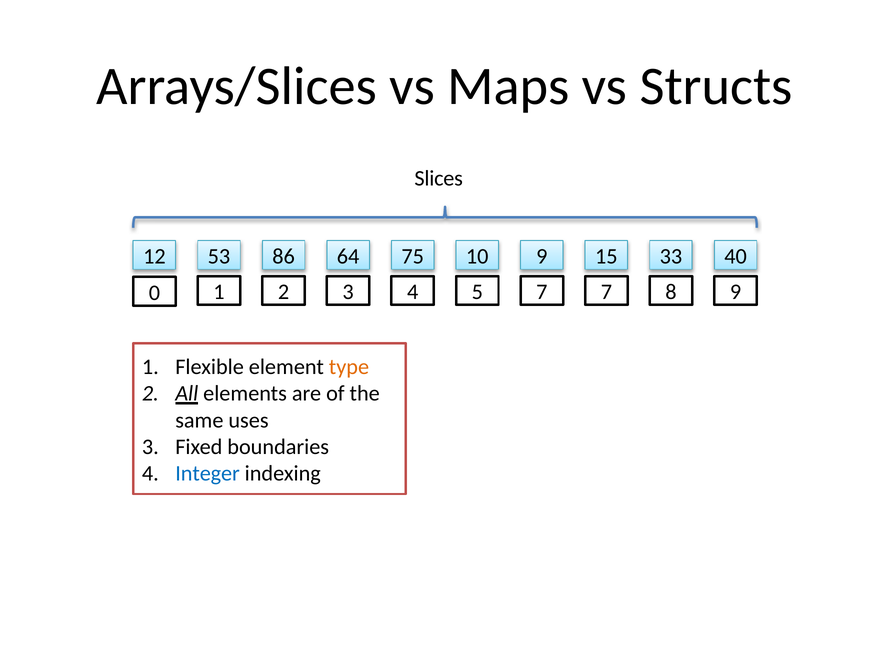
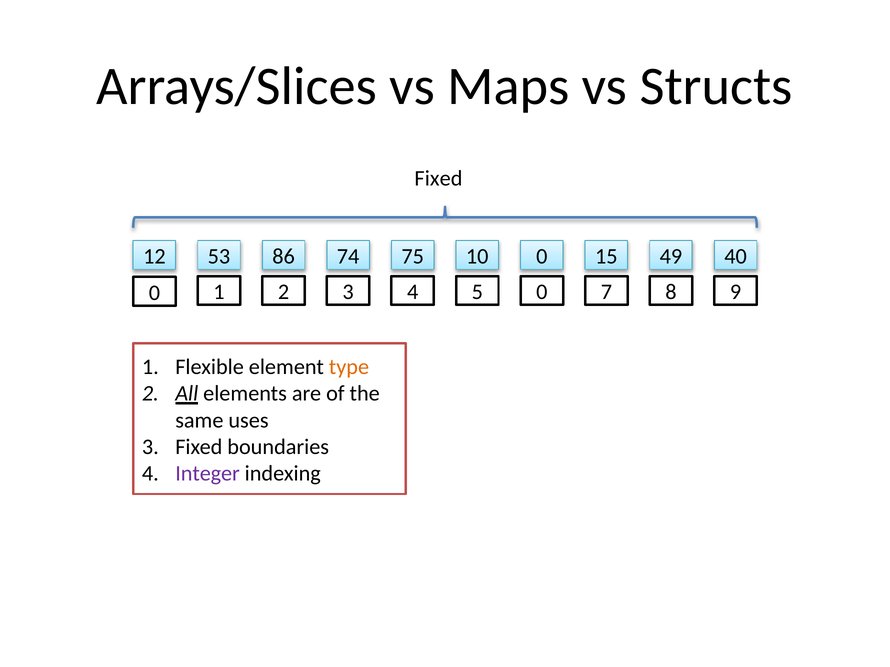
Slices: Slices -> Fixed (438, 179)
64: 64 -> 74 (348, 257)
10 9: 9 -> 0 (542, 257)
33: 33 -> 49 (671, 257)
5 7: 7 -> 0 (542, 292)
Integer colour: blue -> purple (208, 474)
